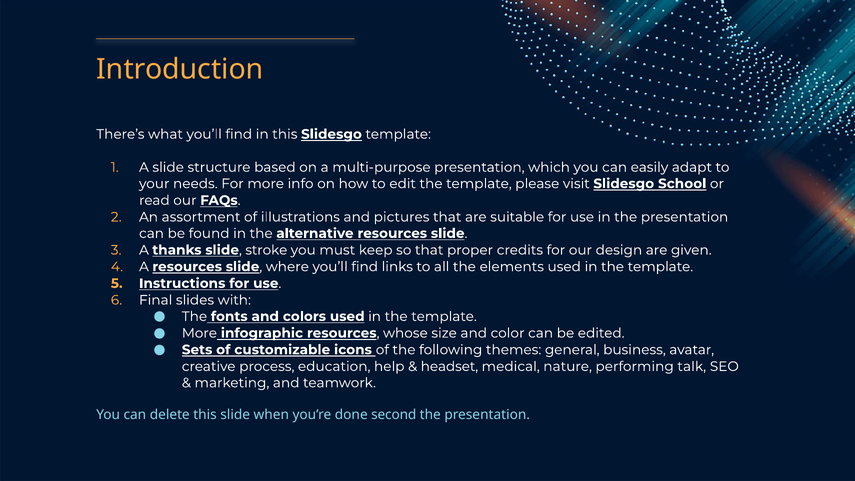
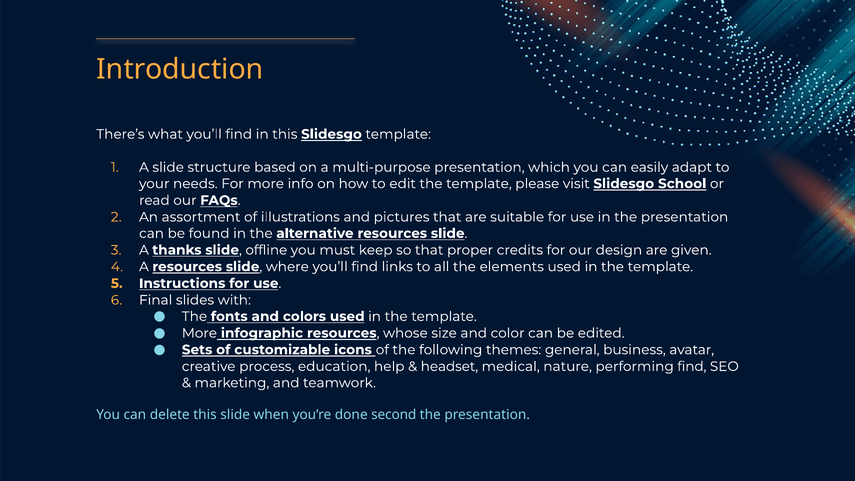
stroke: stroke -> offline (266, 250)
performing talk: talk -> find (692, 366)
